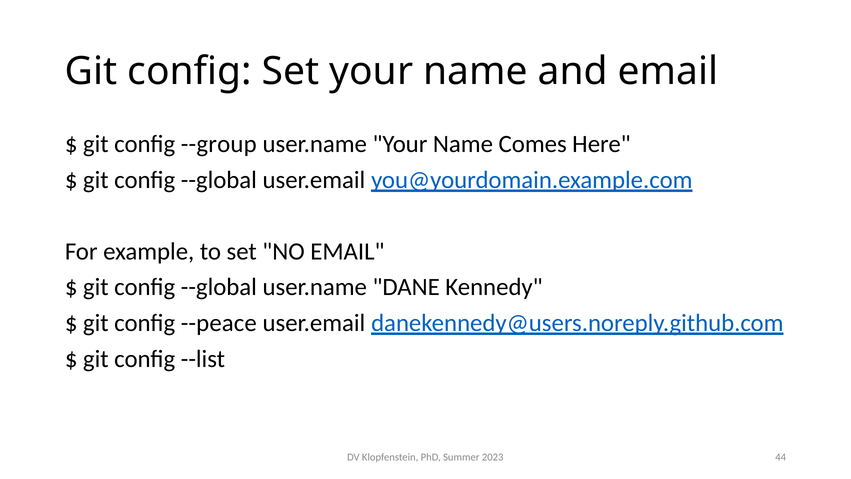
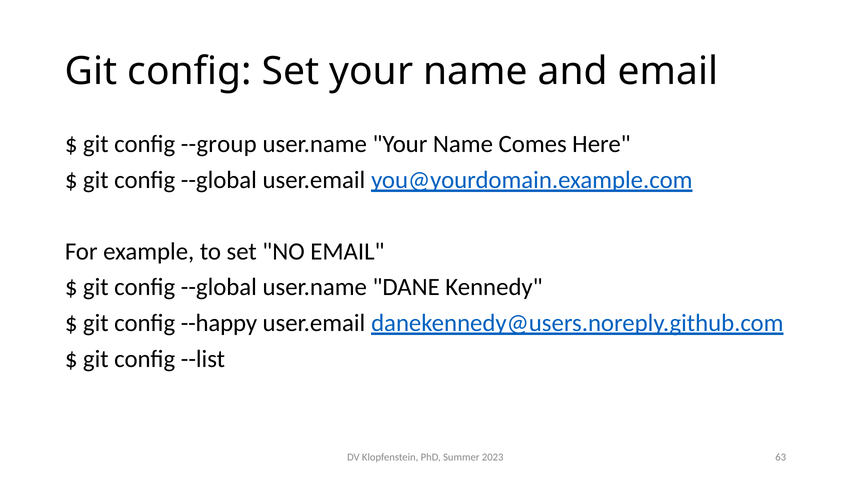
--peace: --peace -> --happy (219, 323)
44: 44 -> 63 (781, 457)
